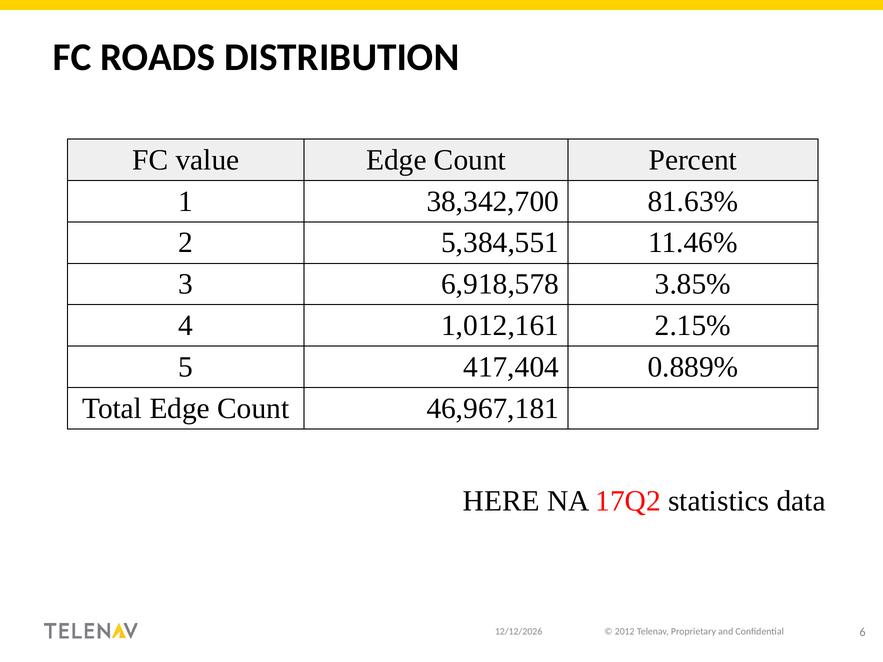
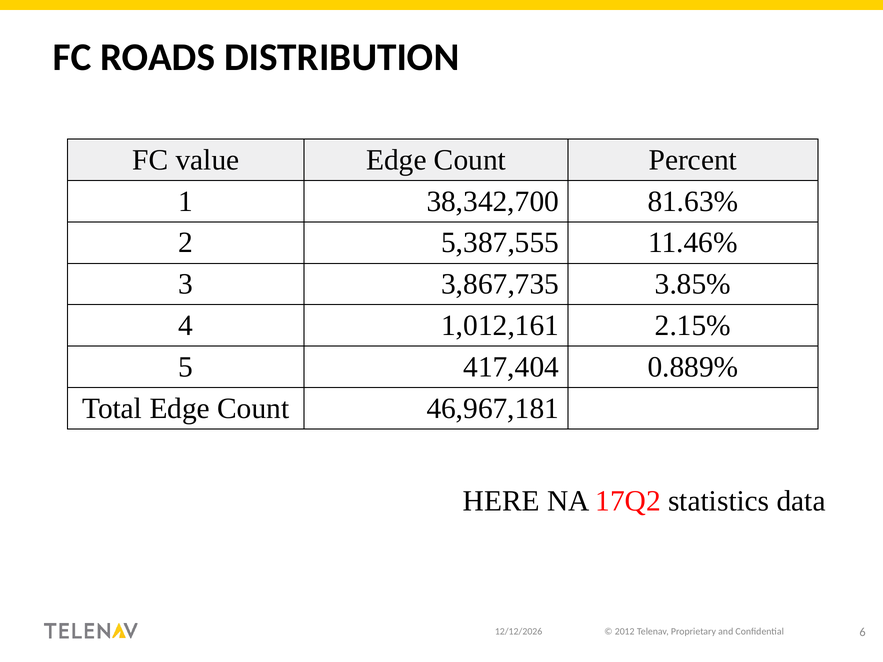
5,384,551: 5,384,551 -> 5,387,555 (500, 243)
6,918,578: 6,918,578 -> 3,867,735 (500, 284)
